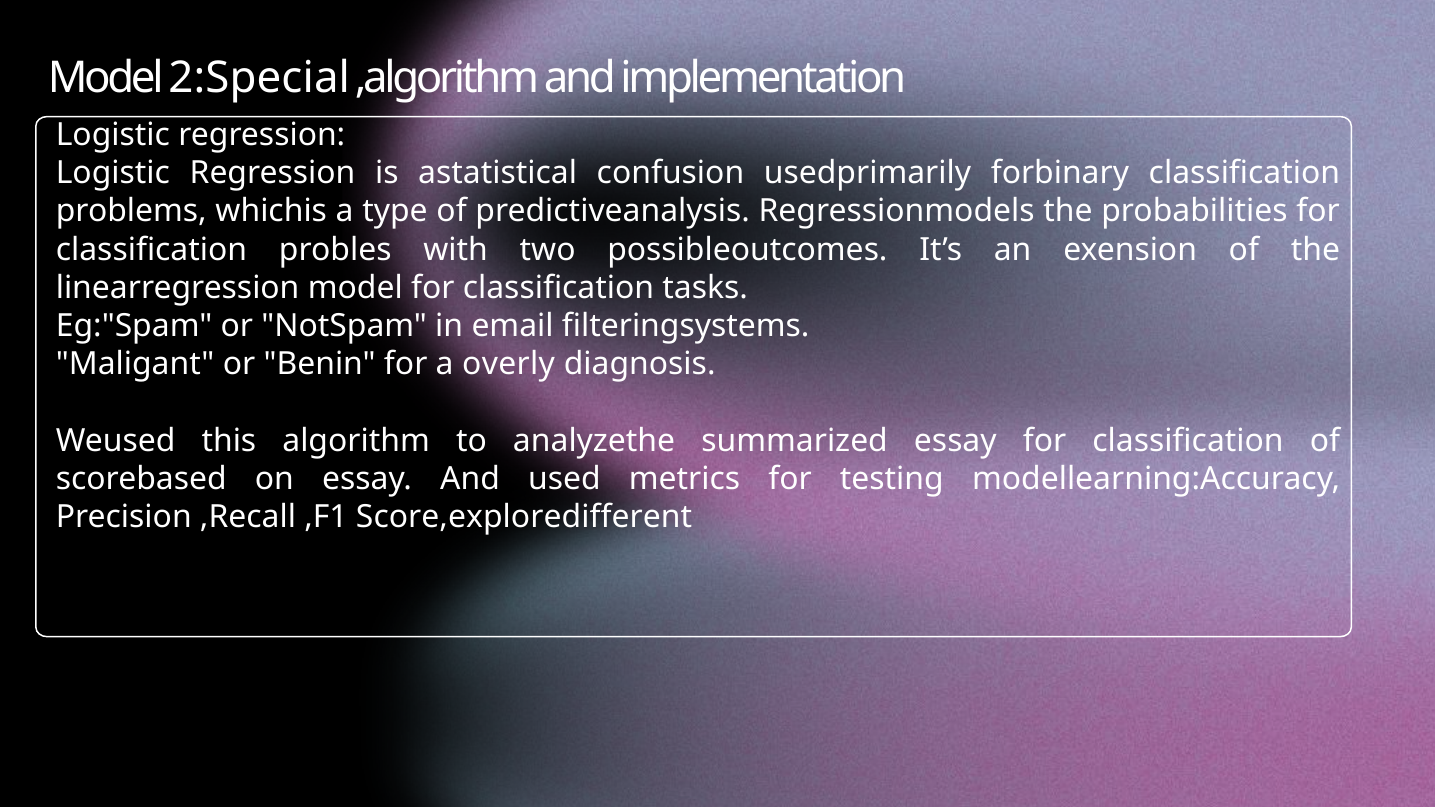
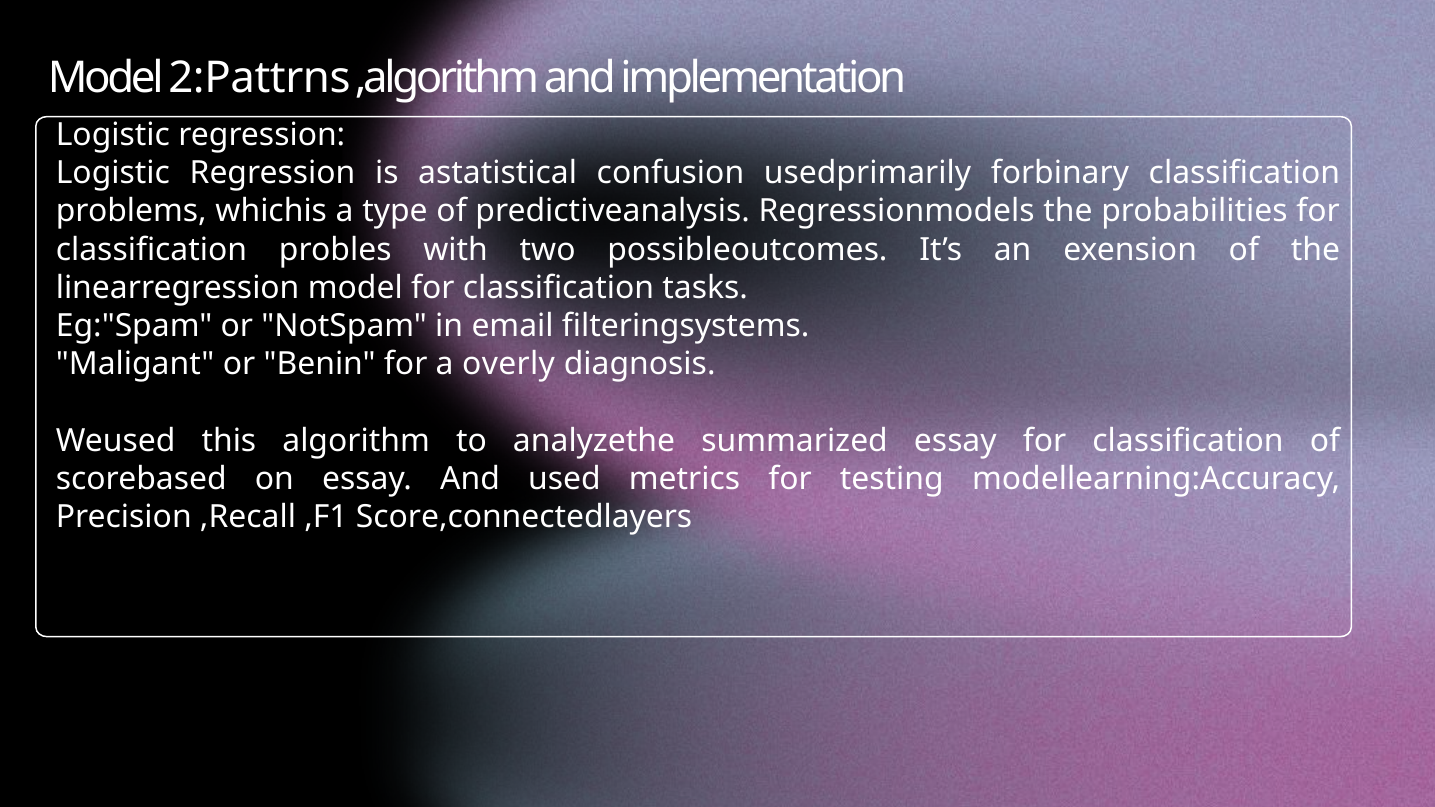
2:Special: 2:Special -> 2:Pattrns (259, 78)
Score,exploredifferent: Score,exploredifferent -> Score,connectedlayers (524, 517)
